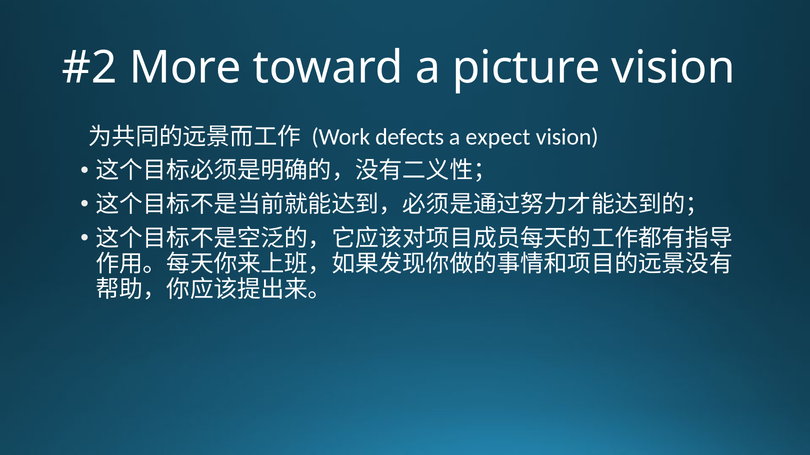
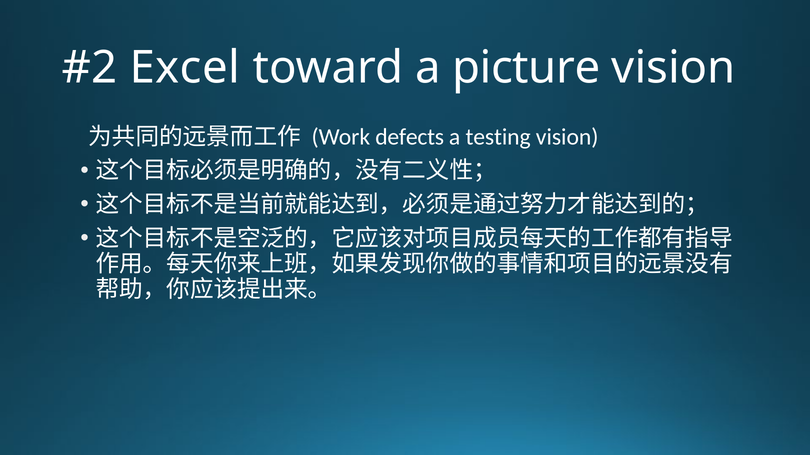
More: More -> Excel (185, 68)
expect: expect -> testing (498, 137)
